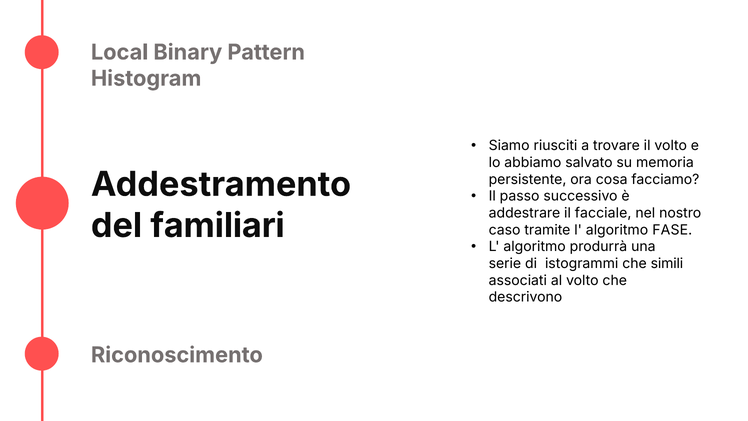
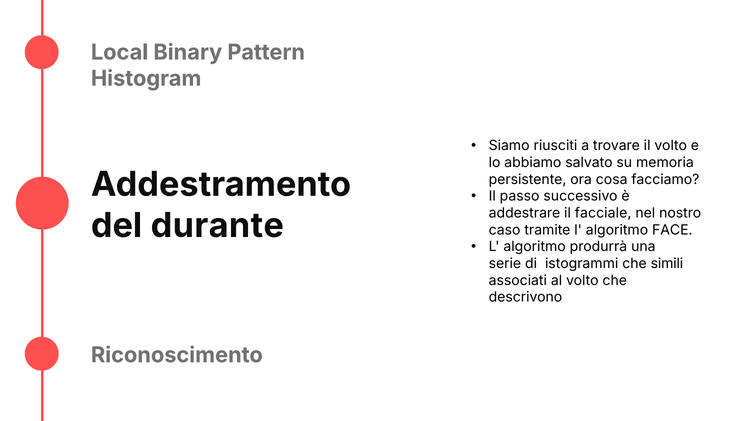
familiari: familiari -> durante (217, 225)
FASE: FASE -> FACE (672, 230)
